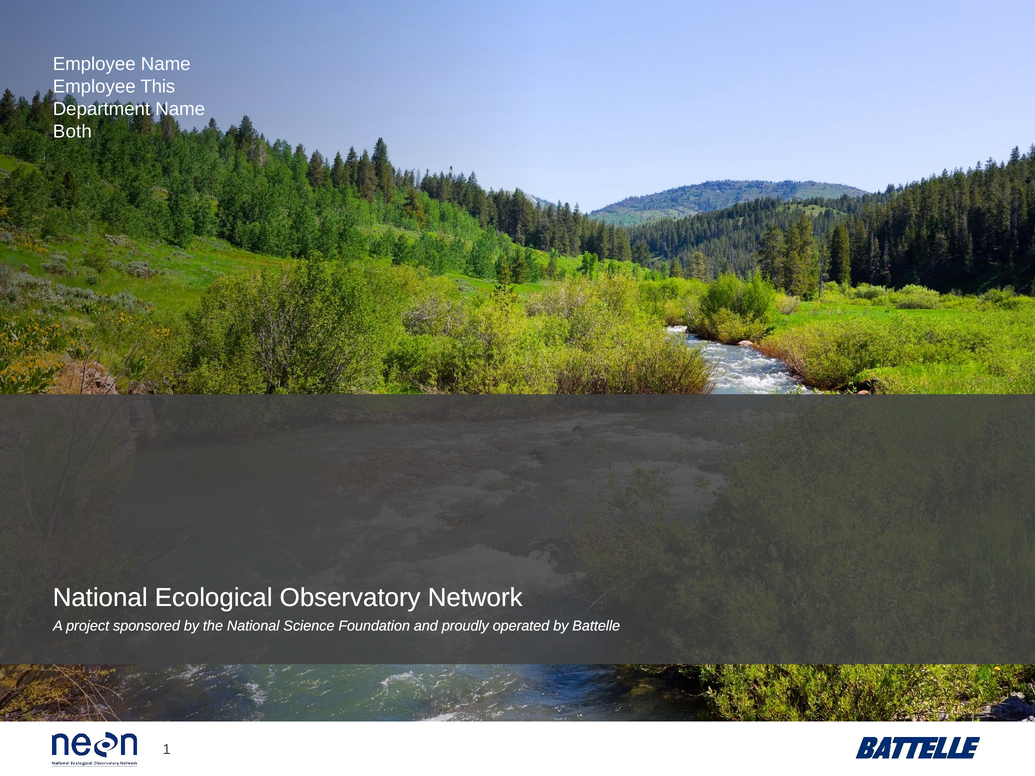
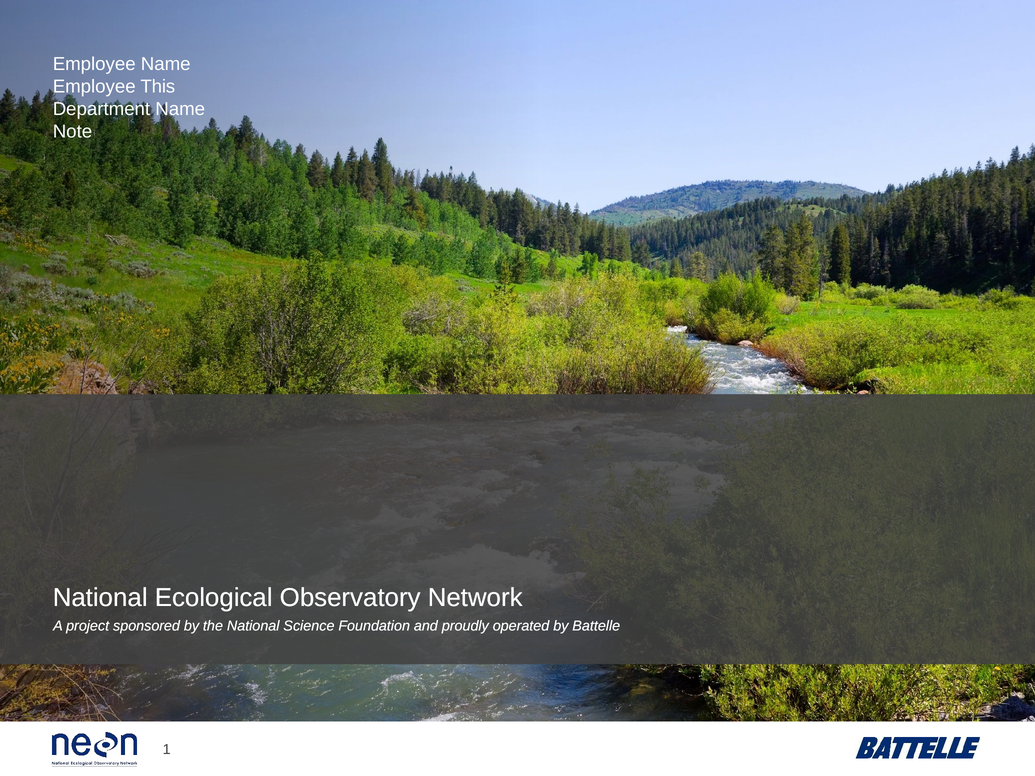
Both: Both -> Note (72, 132)
